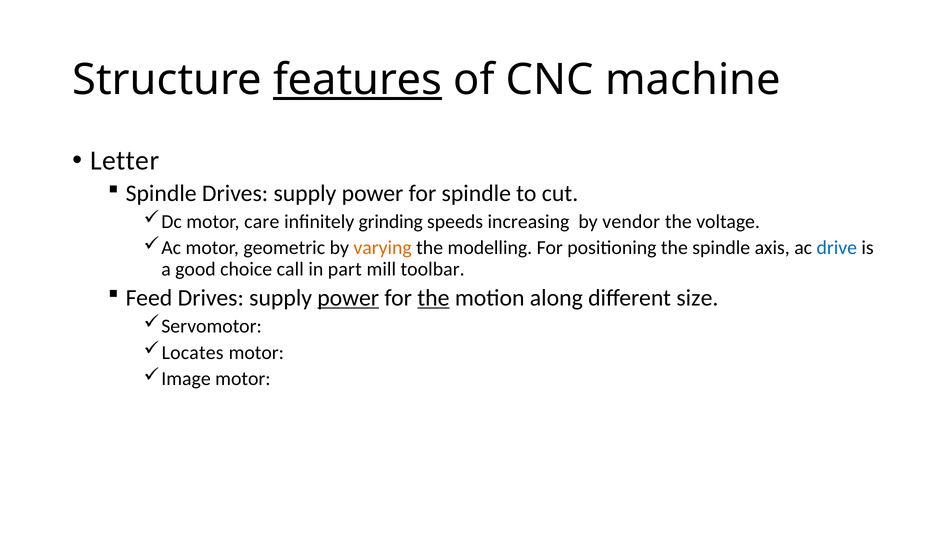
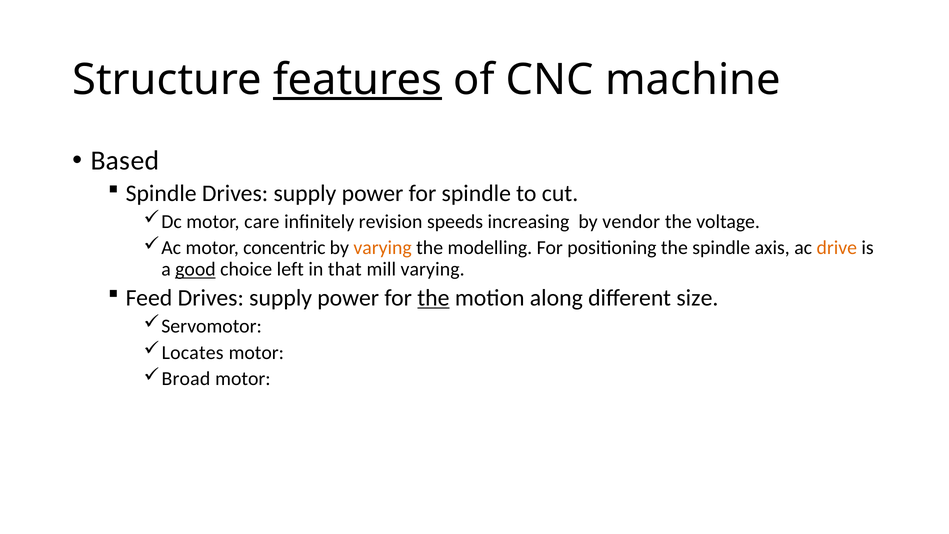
Letter: Letter -> Based (125, 160)
grinding: grinding -> revision (391, 222)
geometric: geometric -> concentric (284, 248)
drive colour: blue -> orange (837, 248)
good underline: none -> present (195, 269)
call: call -> left (290, 269)
part: part -> that (345, 269)
mill toolbar: toolbar -> varying (433, 269)
power underline: present -> none (348, 298)
Image: Image -> Broad (186, 379)
